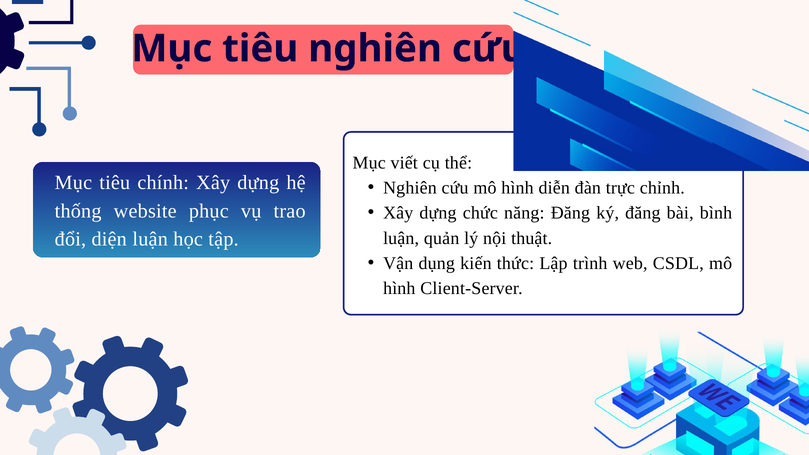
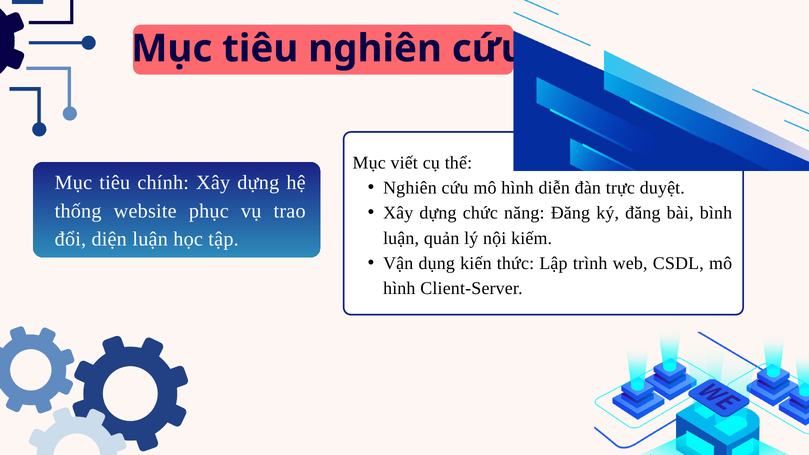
chỉnh: chỉnh -> duyệt (662, 188)
thuật: thuật -> kiếm (532, 238)
